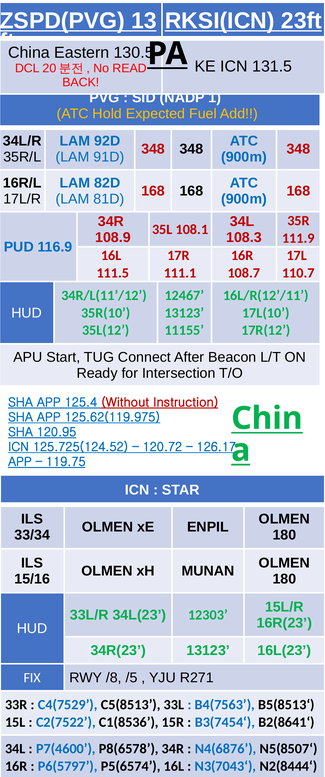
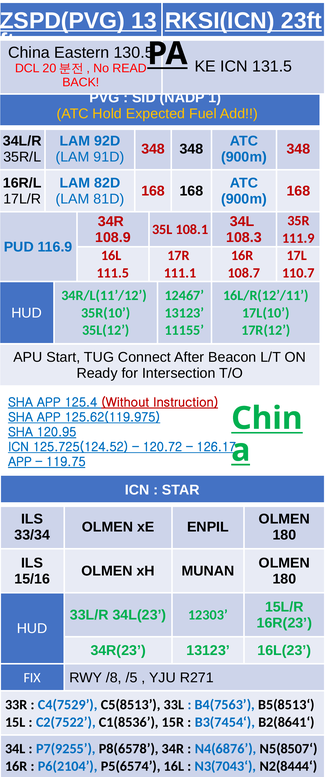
P7(4600: P7(4600 -> P7(9255 (66, 749)
P6(5797: P6(5797 -> P6(2104 (68, 767)
